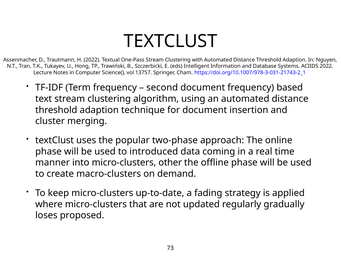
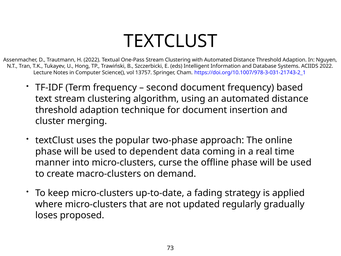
introduced: introduced -> dependent (154, 151)
other: other -> curse (170, 162)
